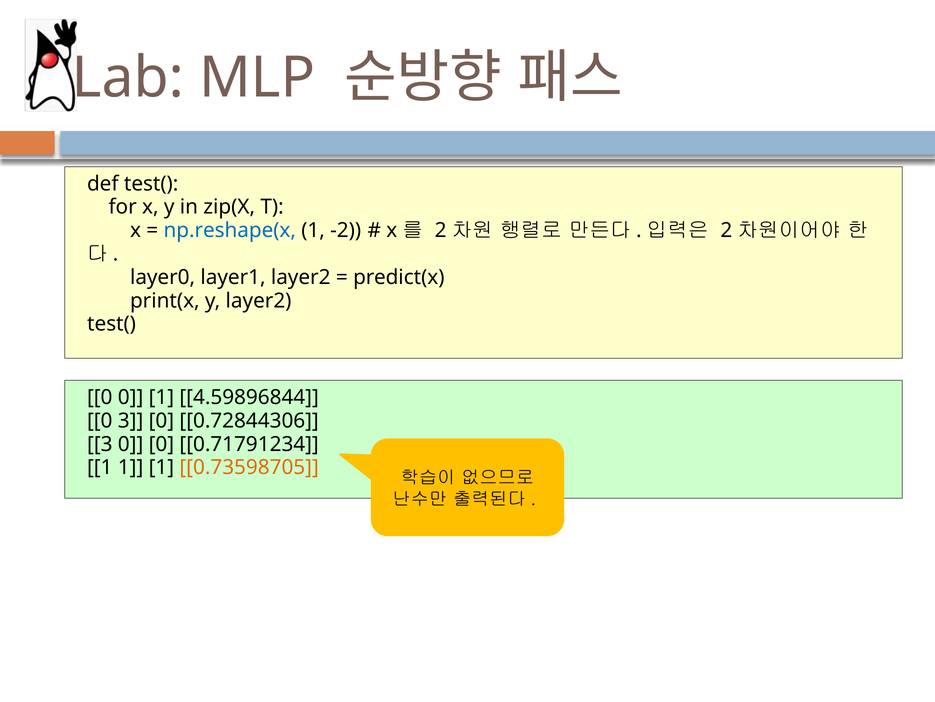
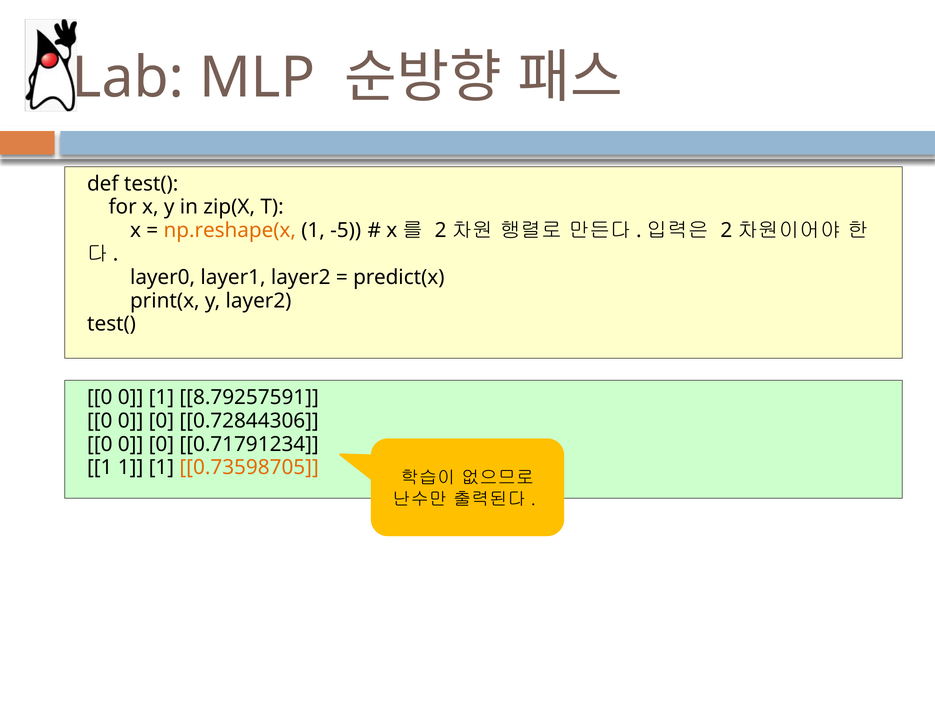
np.reshape(x colour: blue -> orange (230, 230)
-2: -2 -> -5 (346, 230)
4.59896844: 4.59896844 -> 8.79257591 (249, 397)
3: 3 -> 0 (131, 420)
3: 3 -> 0 (100, 444)
